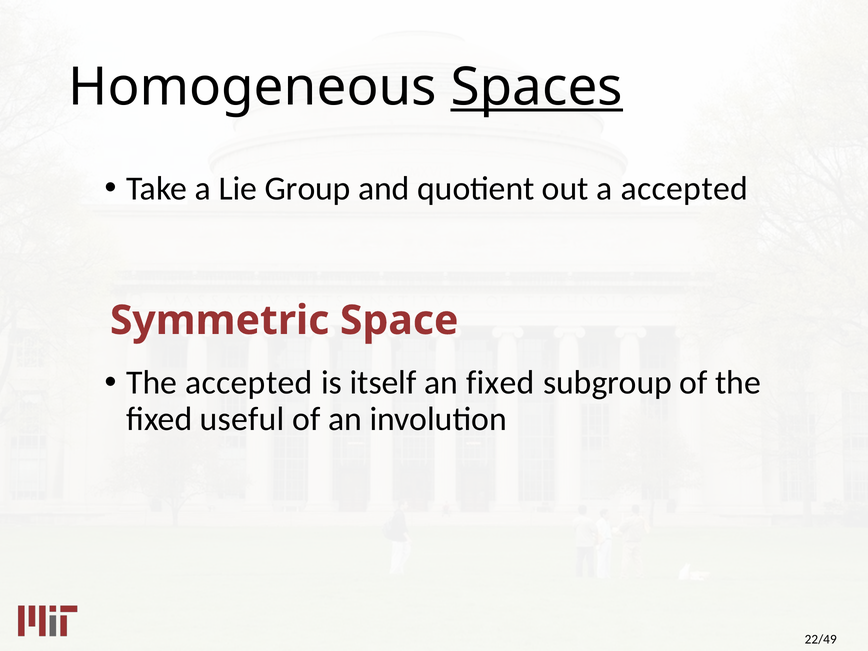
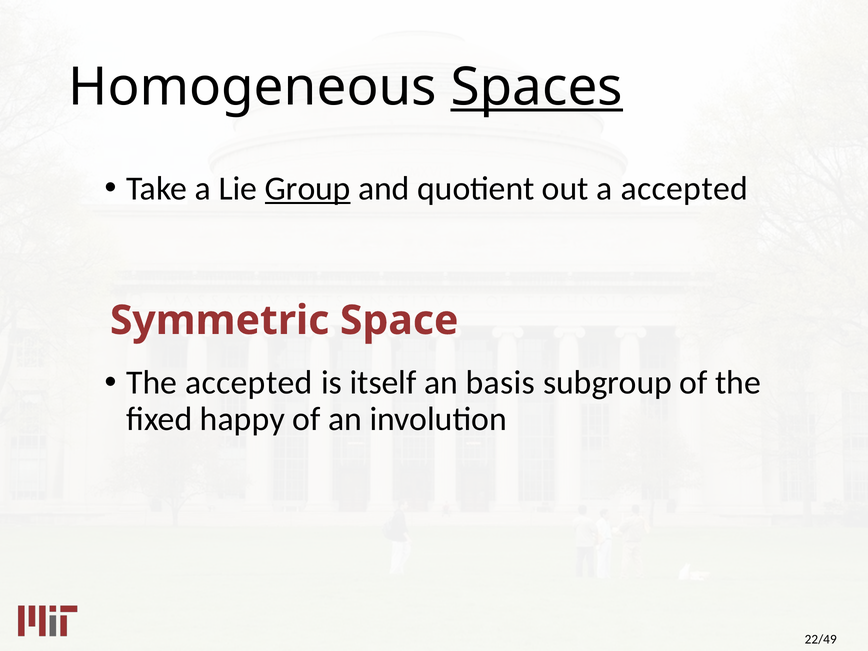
Group underline: none -> present (308, 189)
an fixed: fixed -> basis (500, 383)
useful: useful -> happy (242, 419)
